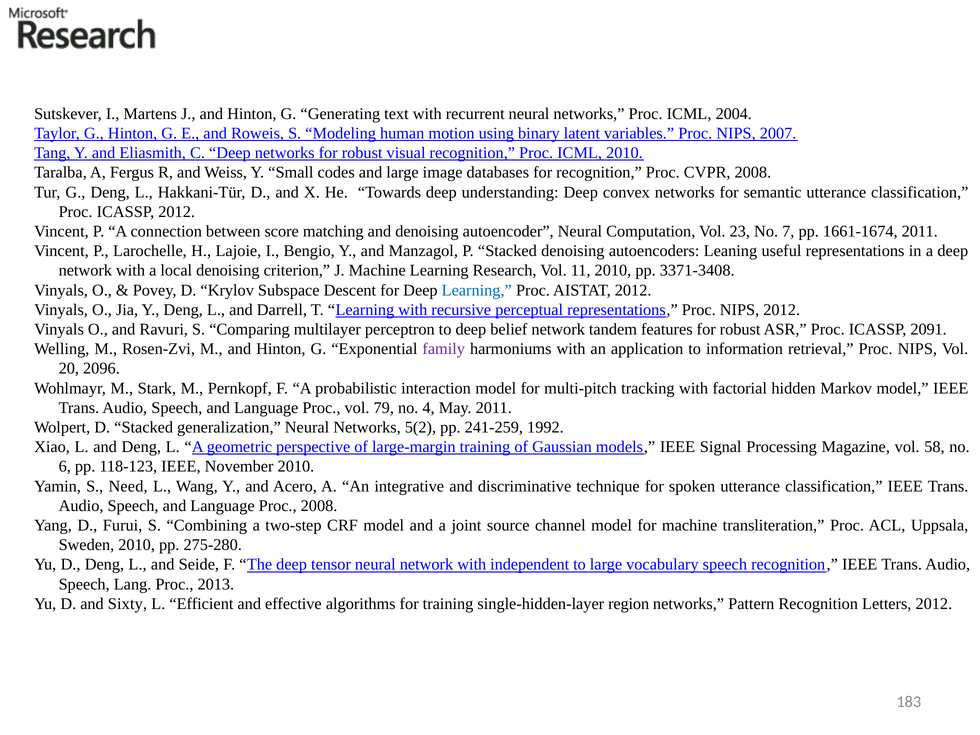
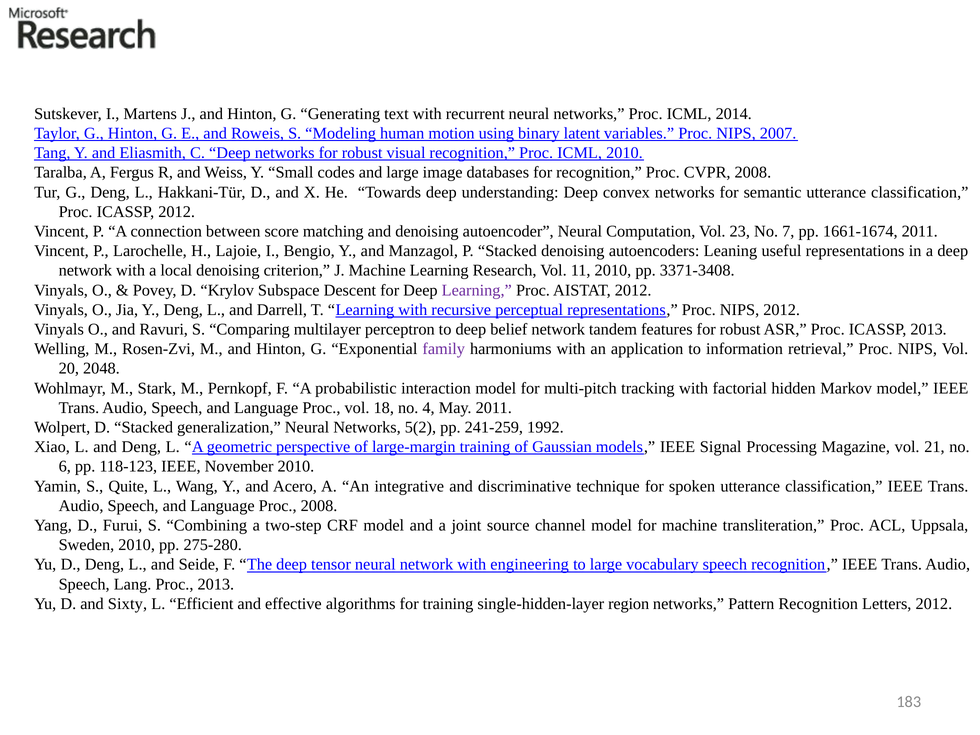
2004: 2004 -> 2014 (734, 114)
Learning colour: blue -> purple (477, 290)
ICASSP 2091: 2091 -> 2013 (929, 329)
2096: 2096 -> 2048 (101, 369)
79: 79 -> 18 (384, 408)
58: 58 -> 21 (934, 447)
Need: Need -> Quite (128, 486)
independent: independent -> engineering (530, 565)
